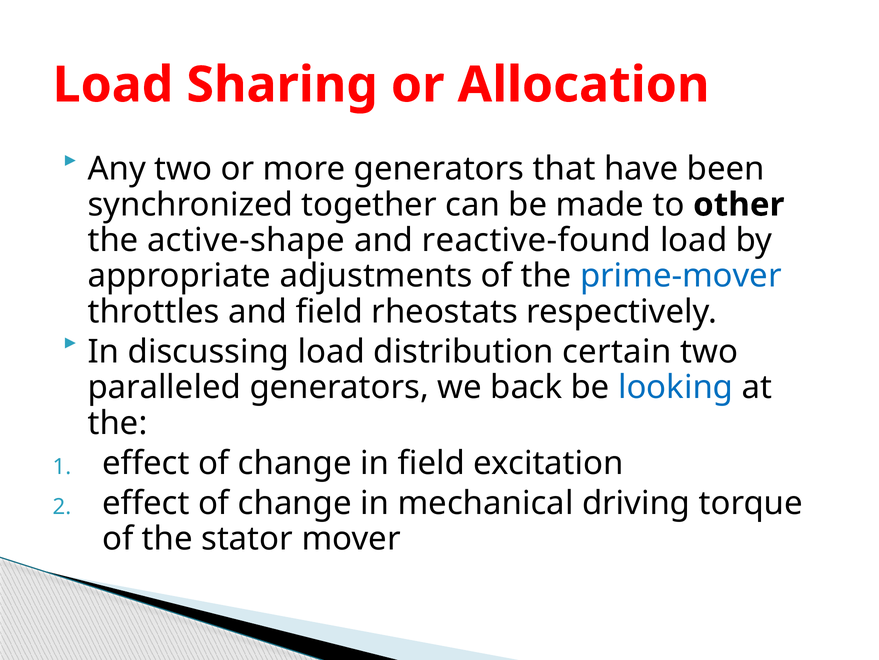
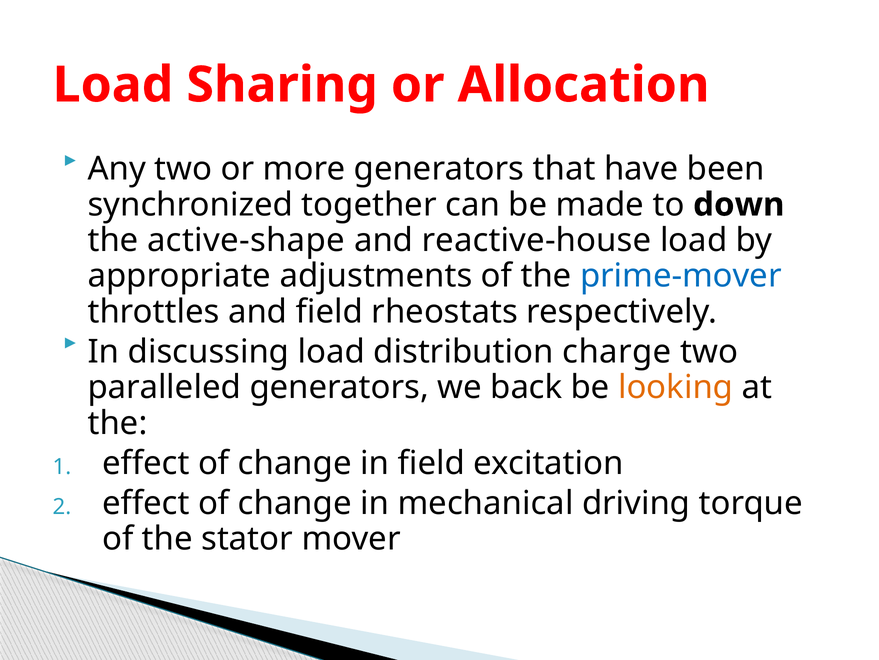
other: other -> down (739, 204)
reactive-found: reactive-found -> reactive-house (537, 240)
certain: certain -> charge (617, 351)
looking colour: blue -> orange (676, 387)
